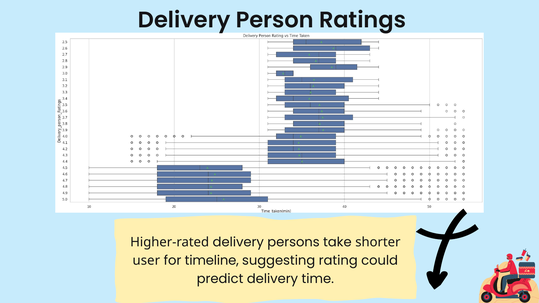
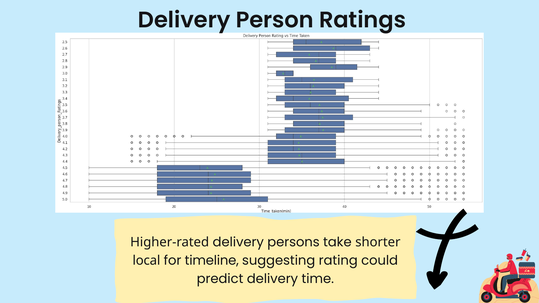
user: user -> local (146, 261)
